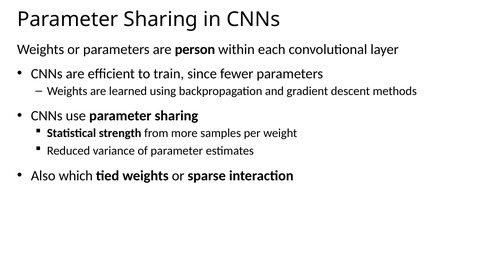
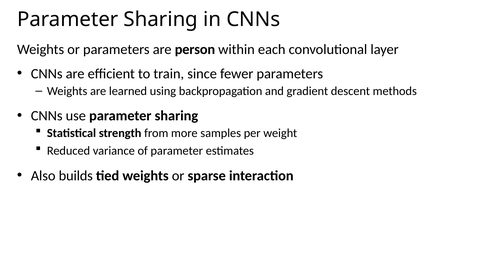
which: which -> builds (76, 176)
